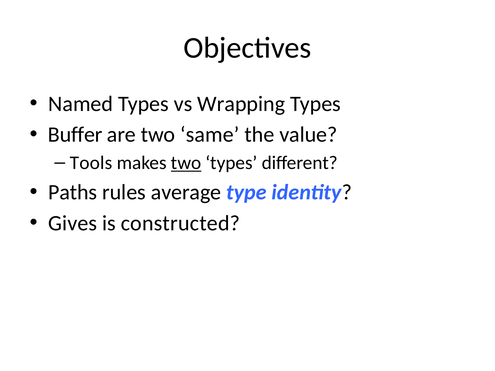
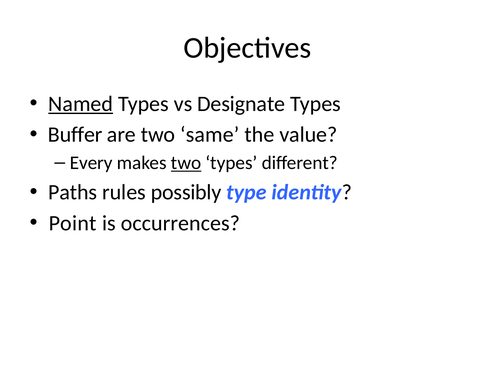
Named underline: none -> present (81, 104)
Wrapping: Wrapping -> Designate (241, 104)
Tools: Tools -> Every (91, 163)
average: average -> possibly (186, 192)
Gives: Gives -> Point (73, 223)
constructed: constructed -> occurrences (180, 223)
